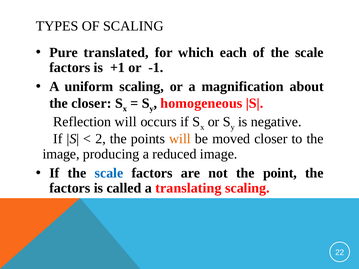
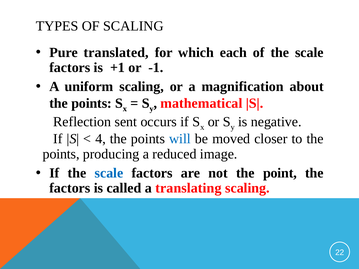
closer: closer -> points (92, 103)
homogeneous: homogeneous -> mathematical (201, 103)
will: will -> sent (126, 122)
2: 2 -> 4 (101, 139)
will colour: orange -> blue (180, 139)
image: image -> points (61, 154)
